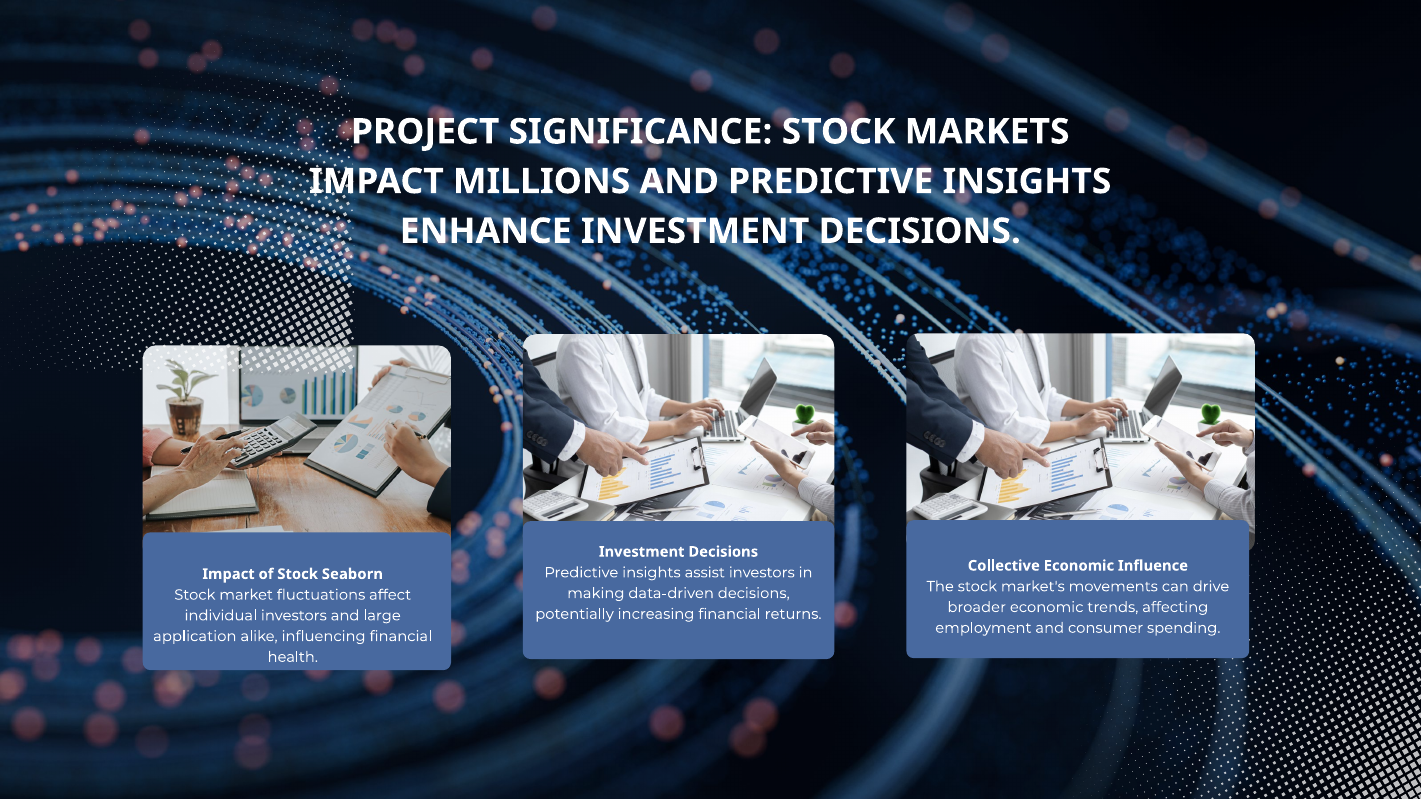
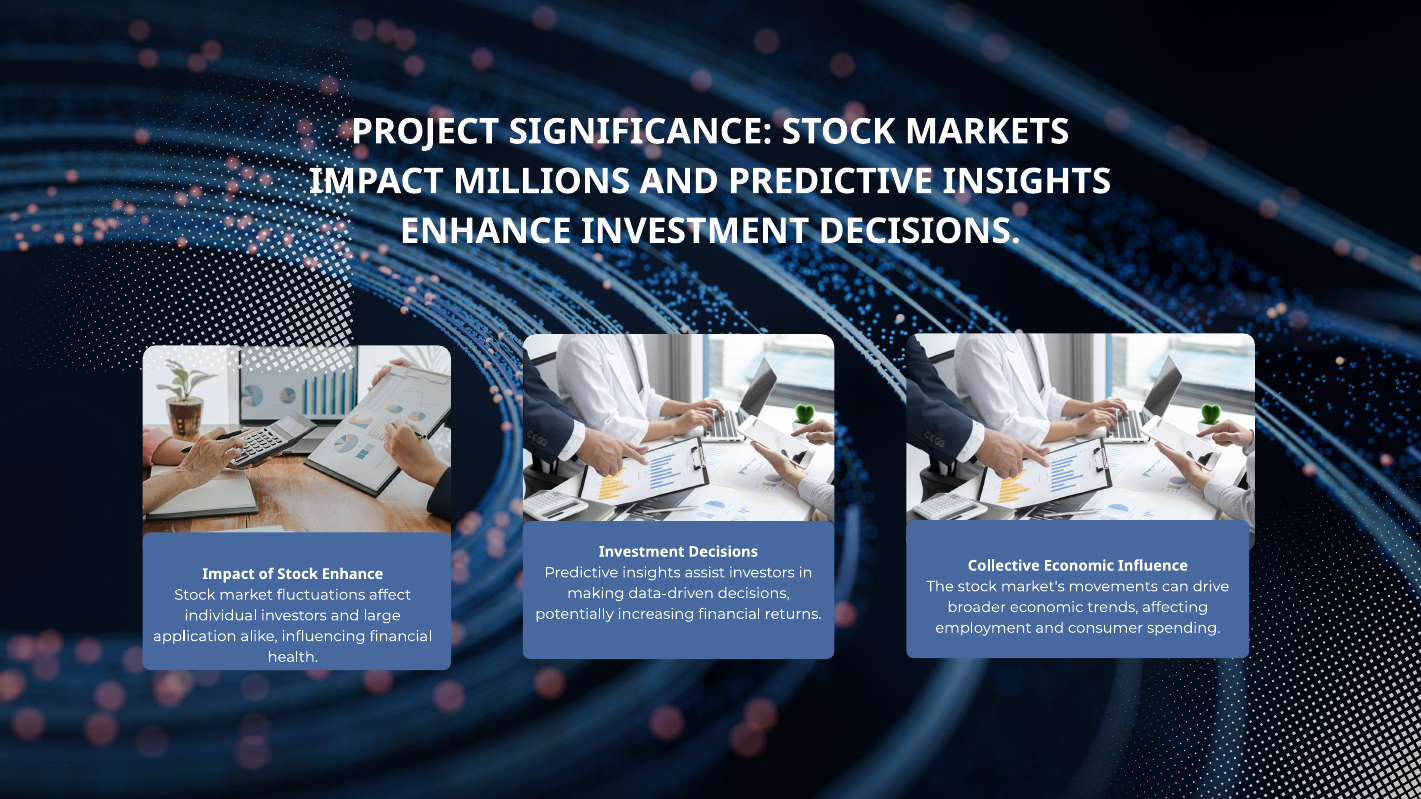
Stock Seaborn: Seaborn -> Enhance (353, 574)
